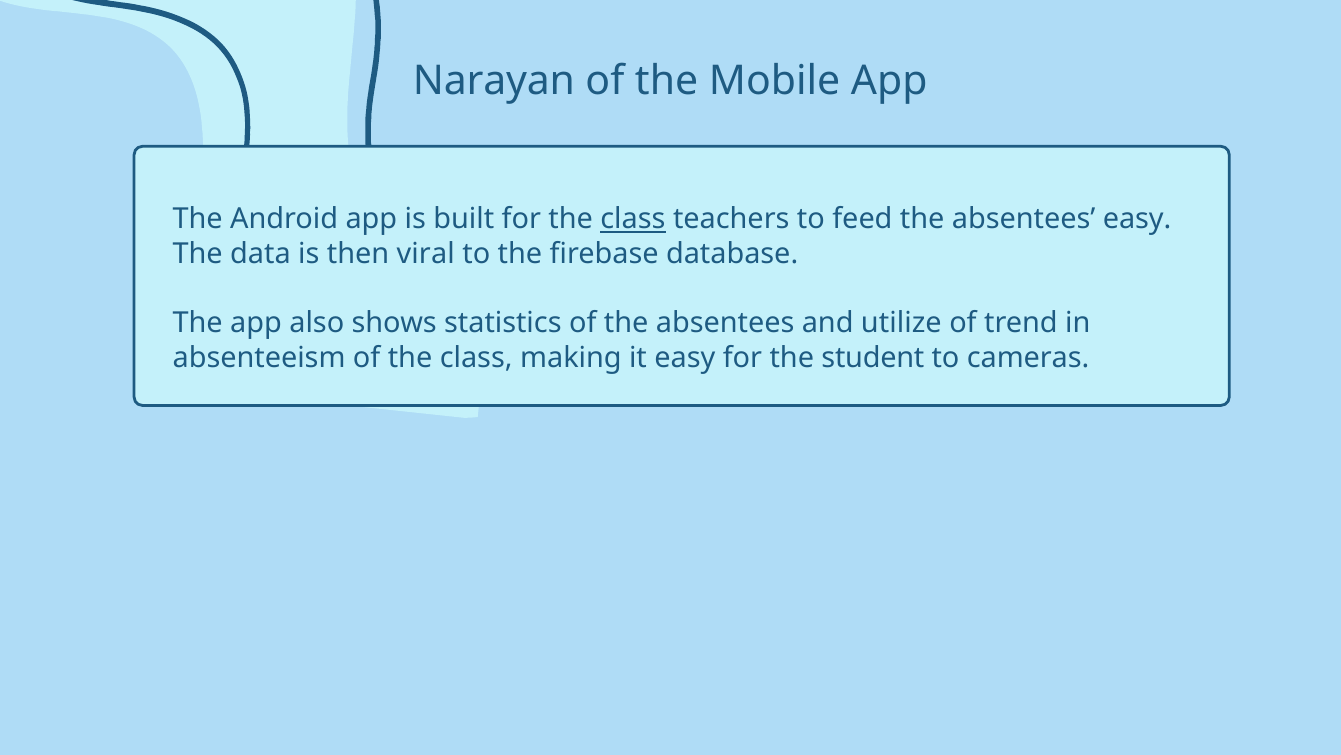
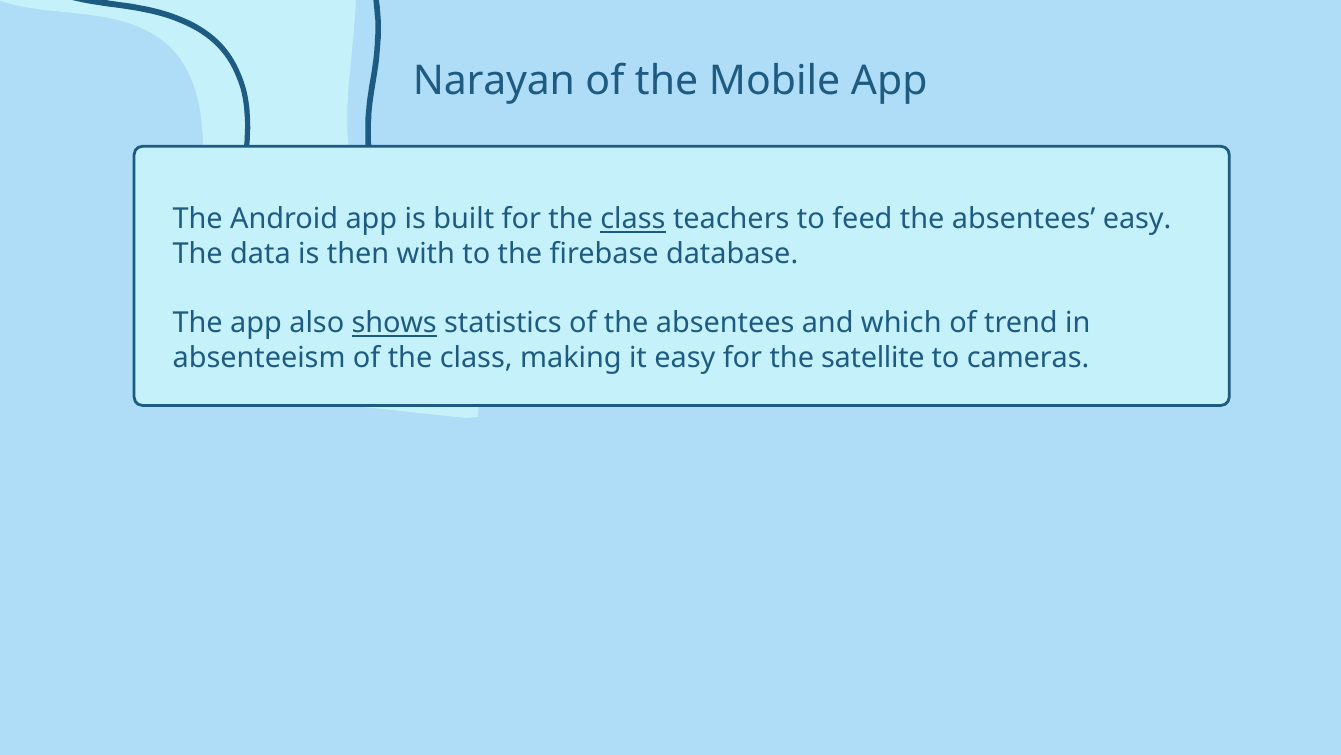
viral: viral -> with (426, 254)
shows underline: none -> present (394, 323)
utilize: utilize -> which (901, 323)
student: student -> satellite (873, 358)
